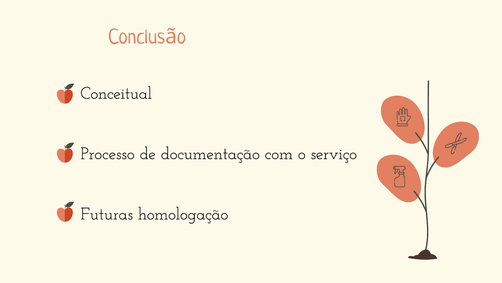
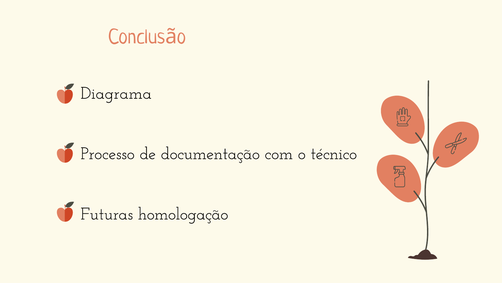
Conceitual: Conceitual -> Diagrama (116, 93)
serviço: serviço -> técnico (334, 153)
